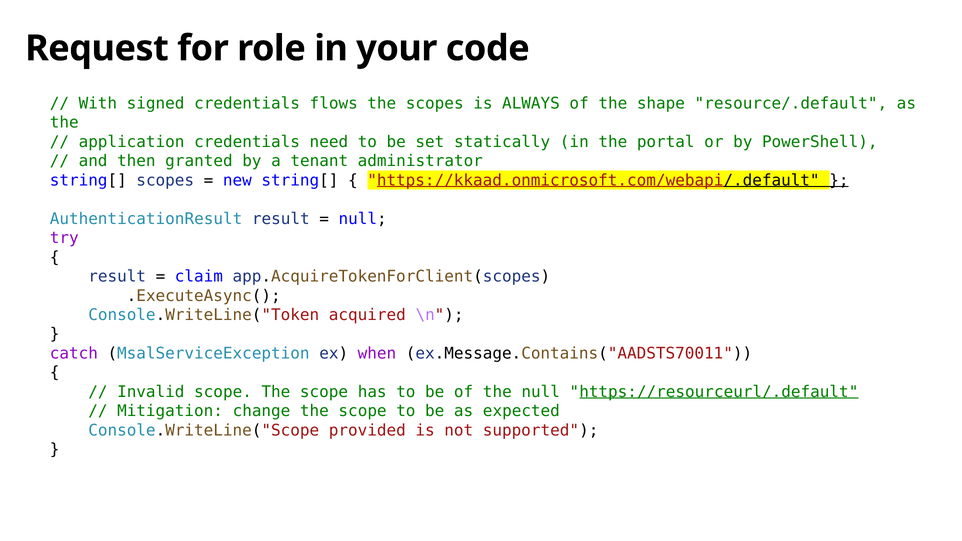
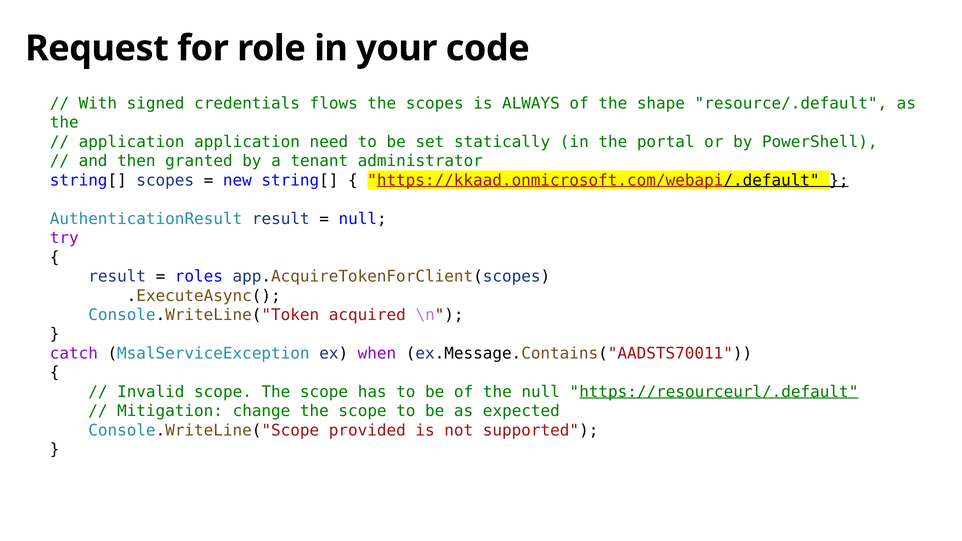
application credentials: credentials -> application (247, 142)
claim: claim -> roles (199, 277)
